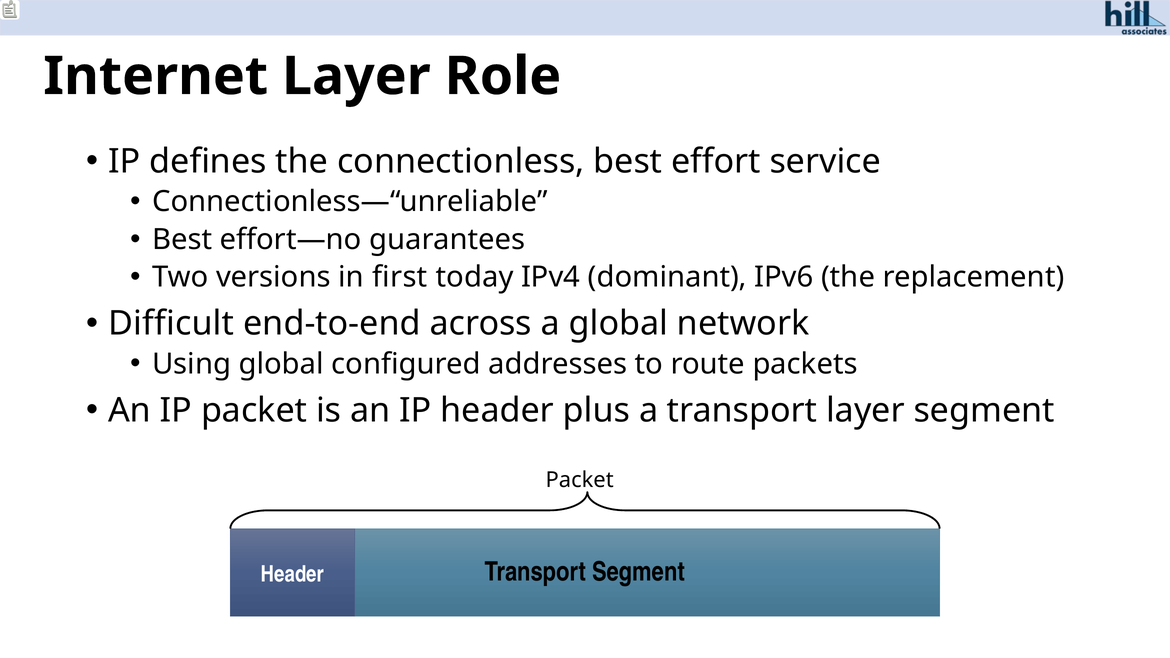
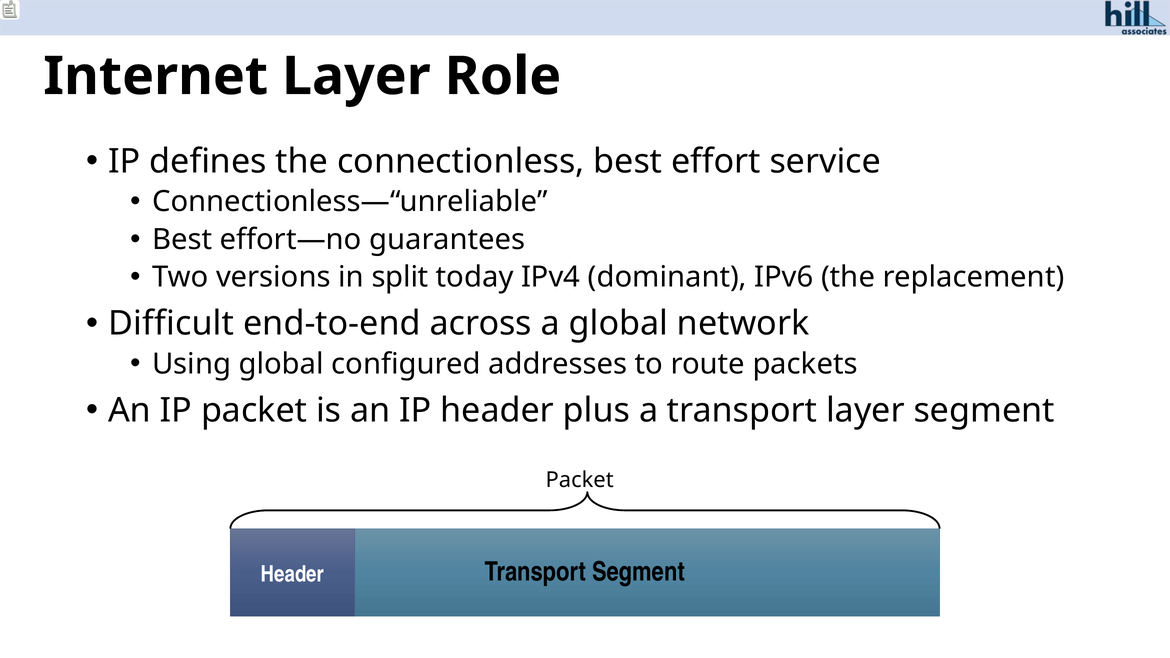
first: first -> split (400, 277)
